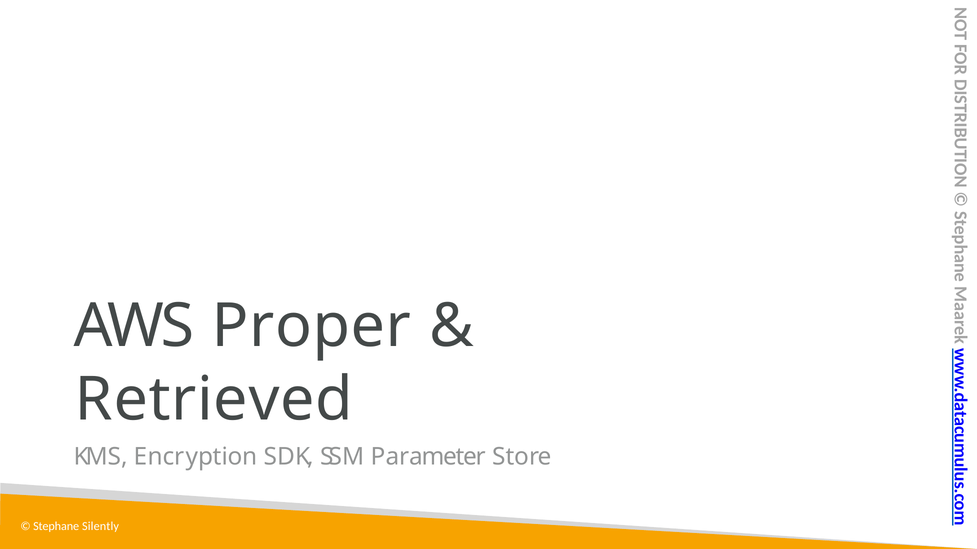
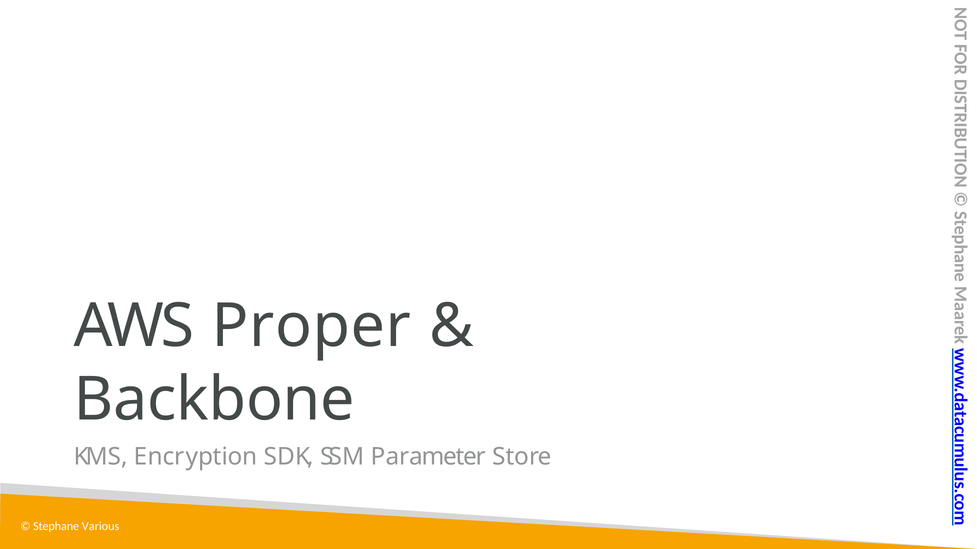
Retrieved: Retrieved -> Backbone (214, 400)
Silently: Silently -> Various (101, 527)
